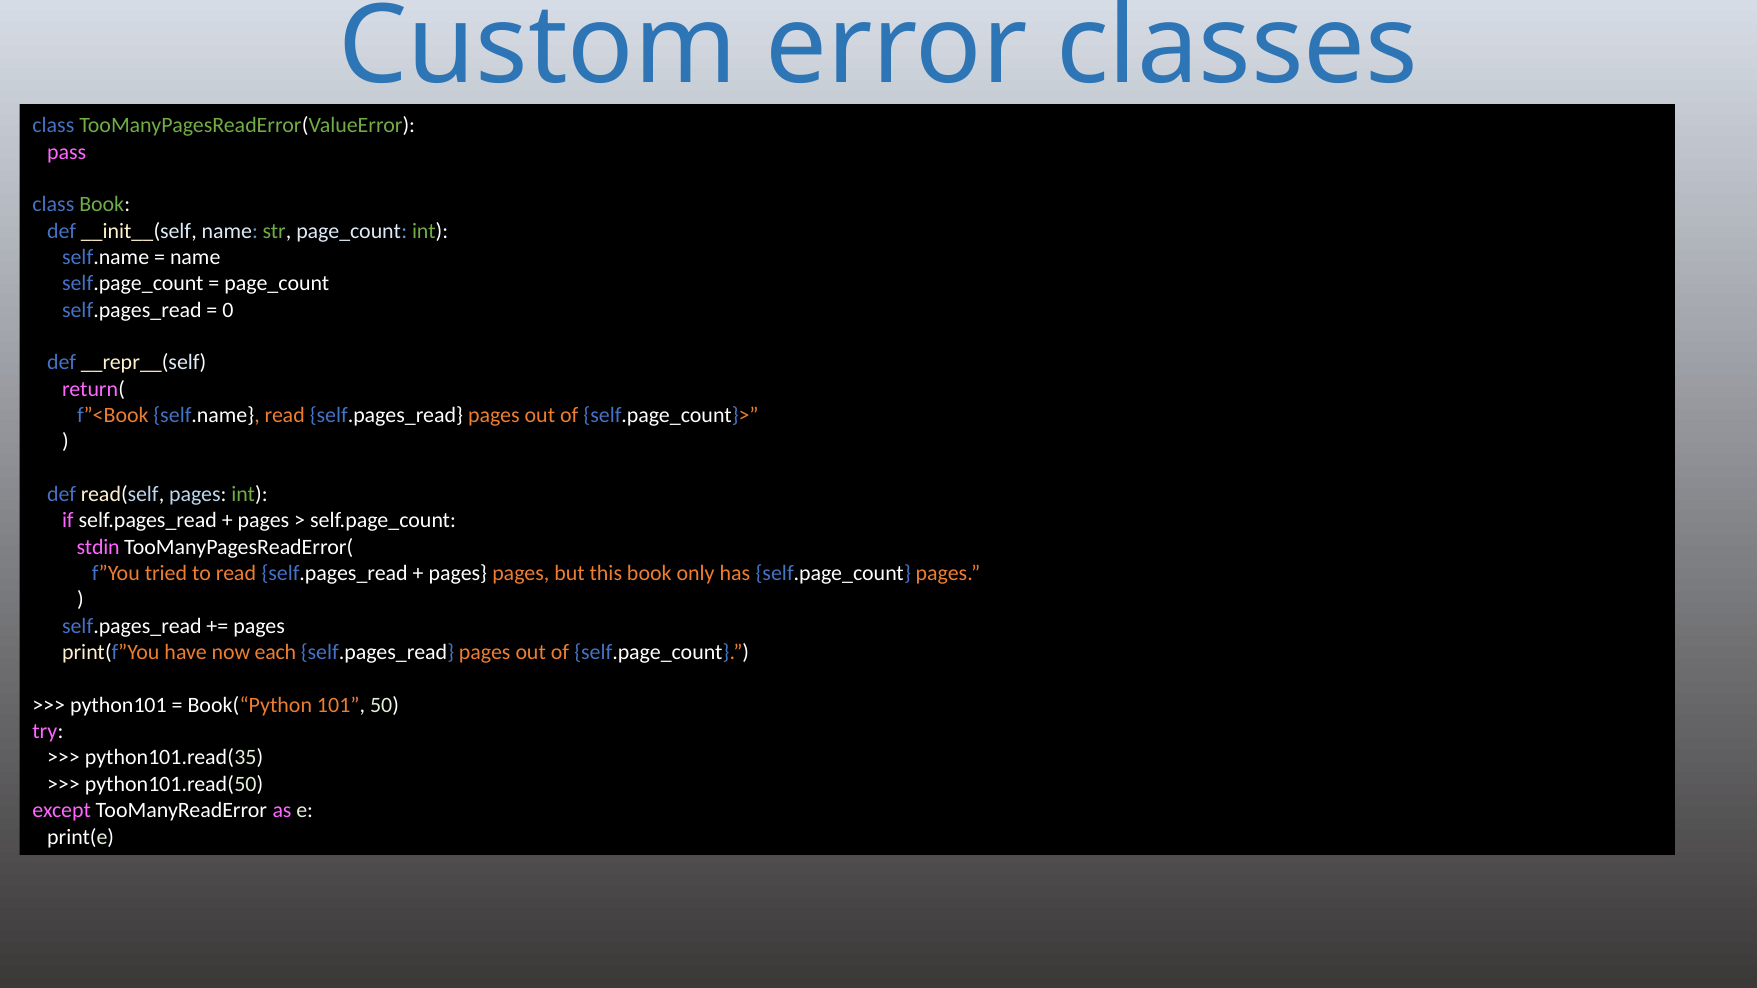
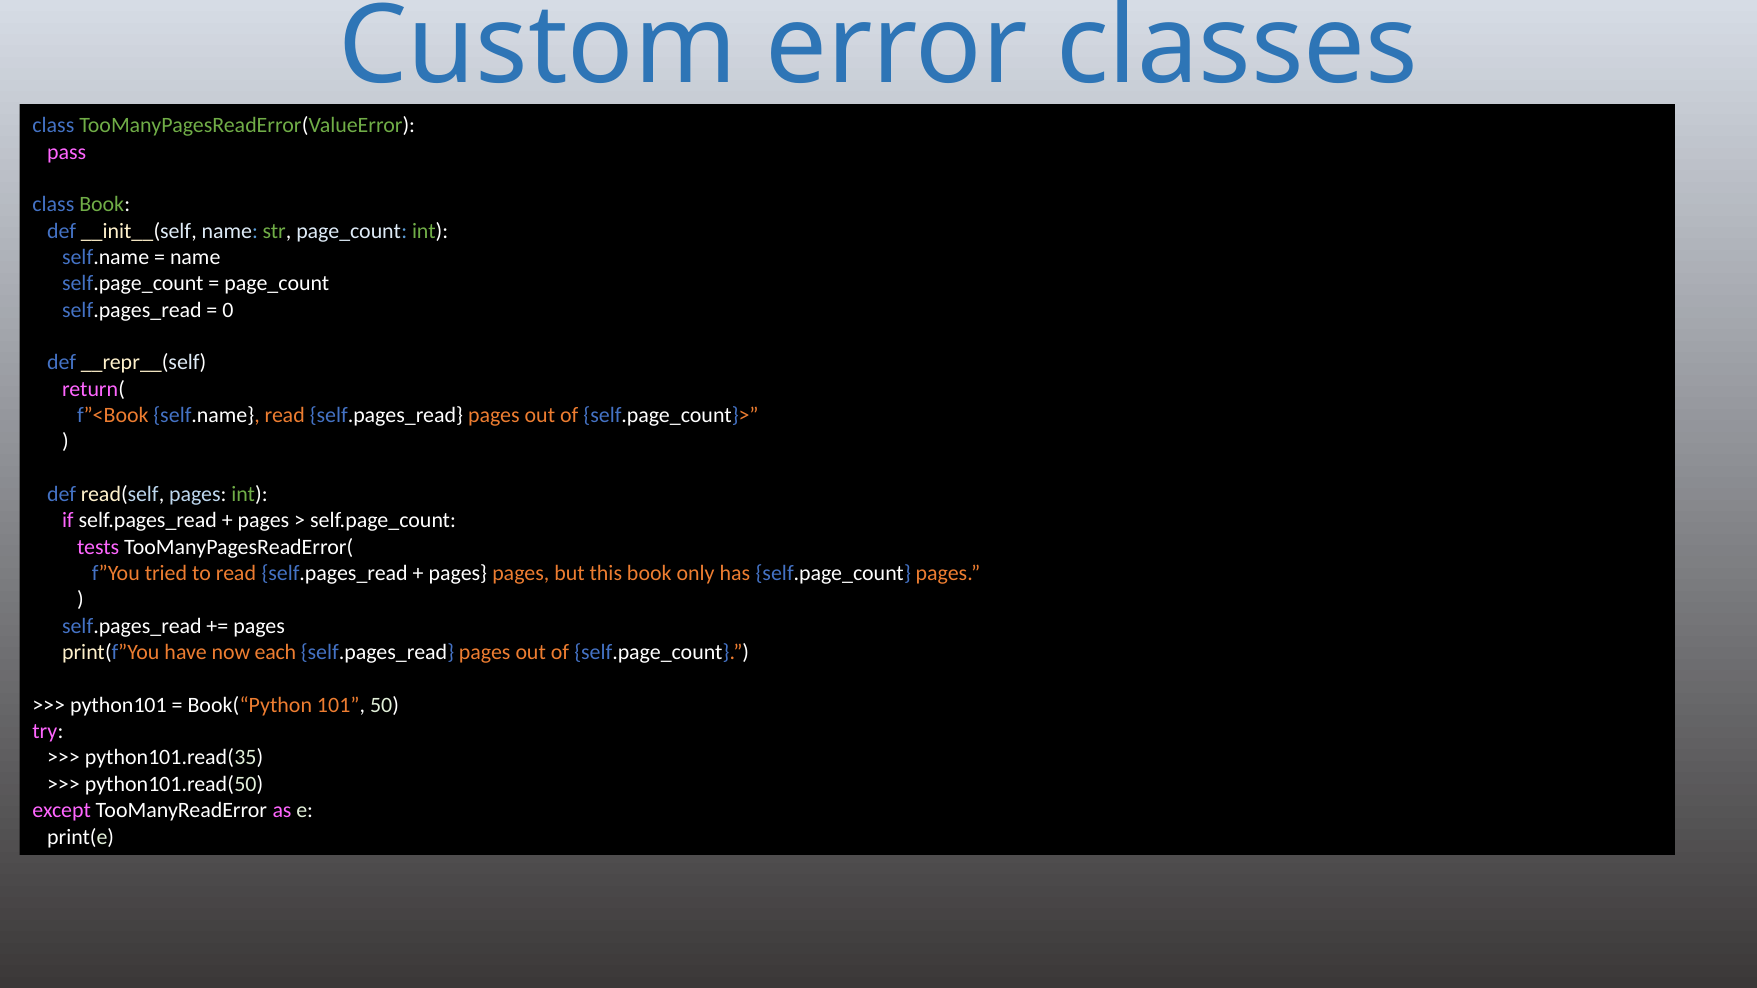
stdin: stdin -> tests (98, 547)
